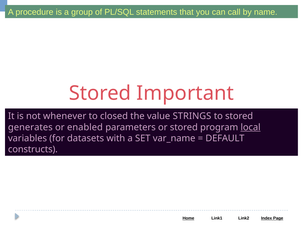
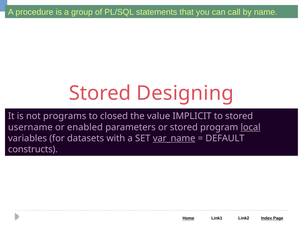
Important: Important -> Designing (185, 93)
whenever: whenever -> programs (65, 116)
STRINGS: STRINGS -> IMPLICIT (192, 116)
generates: generates -> username (30, 127)
var_name underline: none -> present (174, 138)
